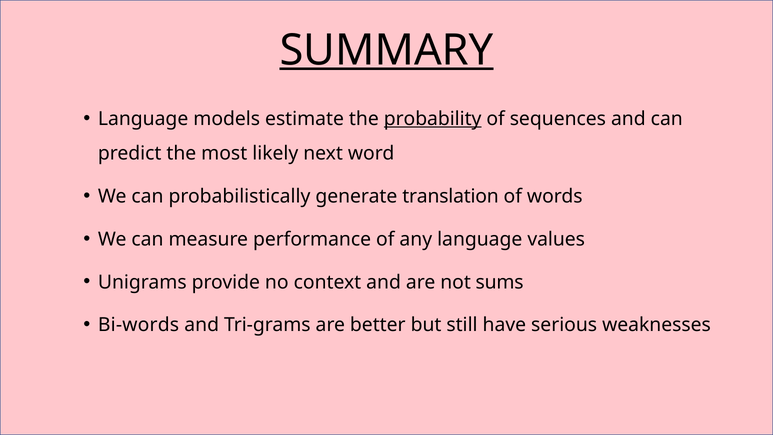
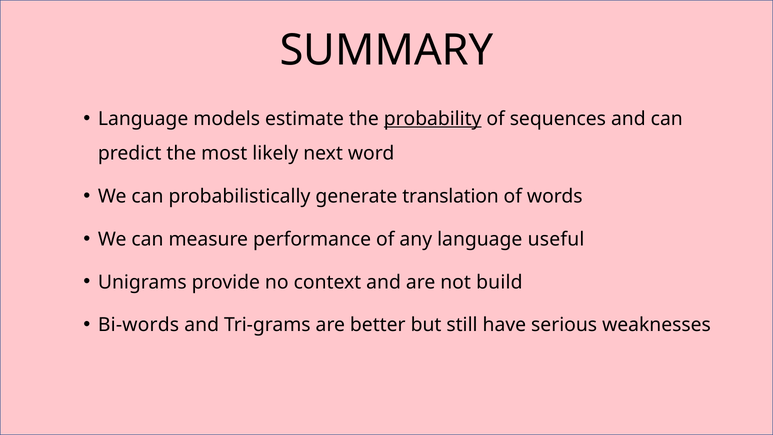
SUMMARY underline: present -> none (386, 50)
values: values -> useful (556, 239)
sums: sums -> build (499, 282)
